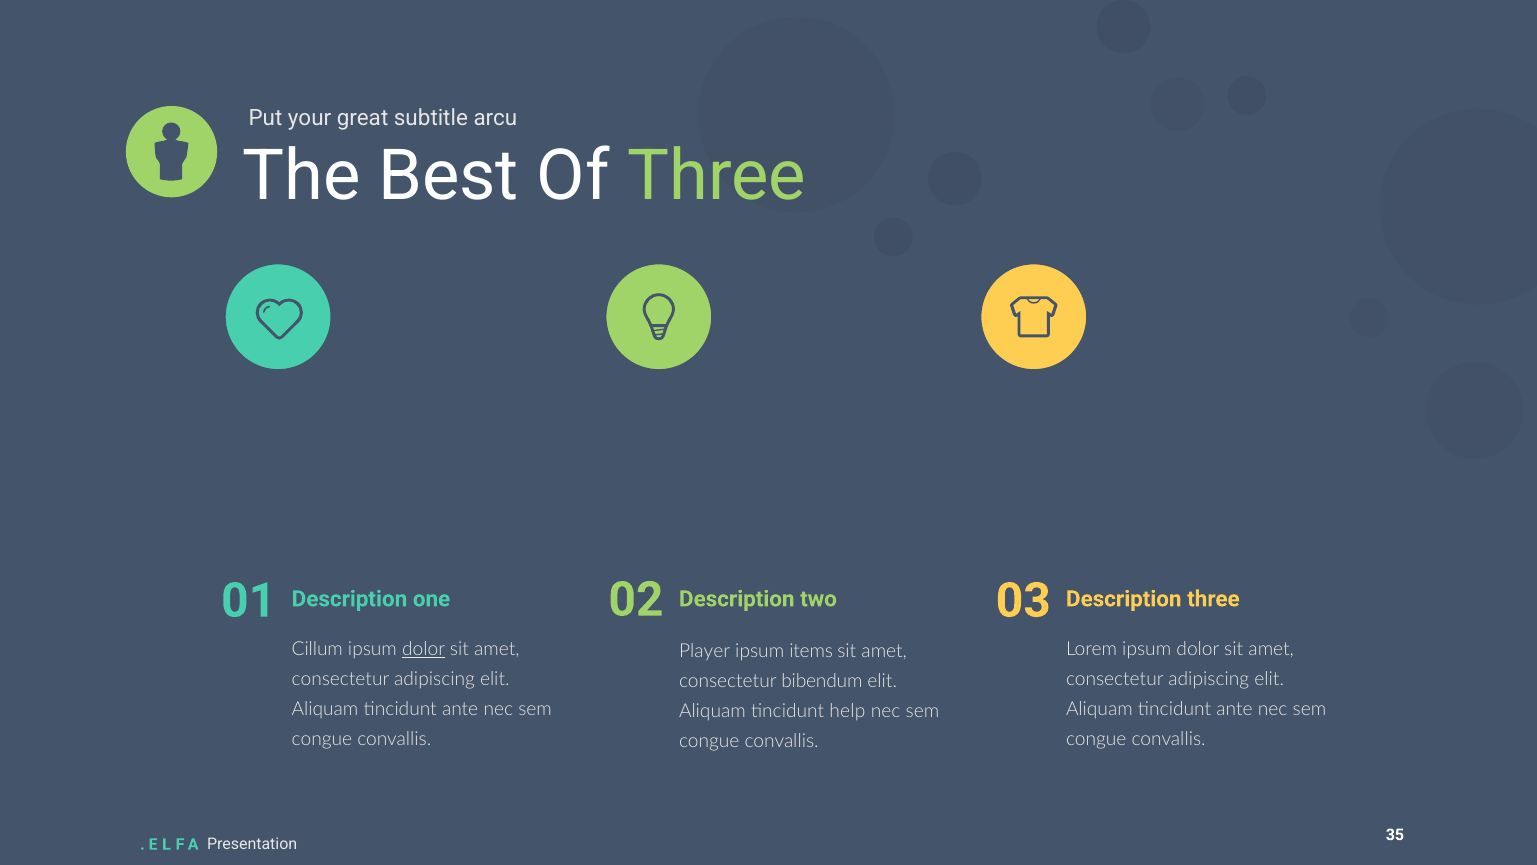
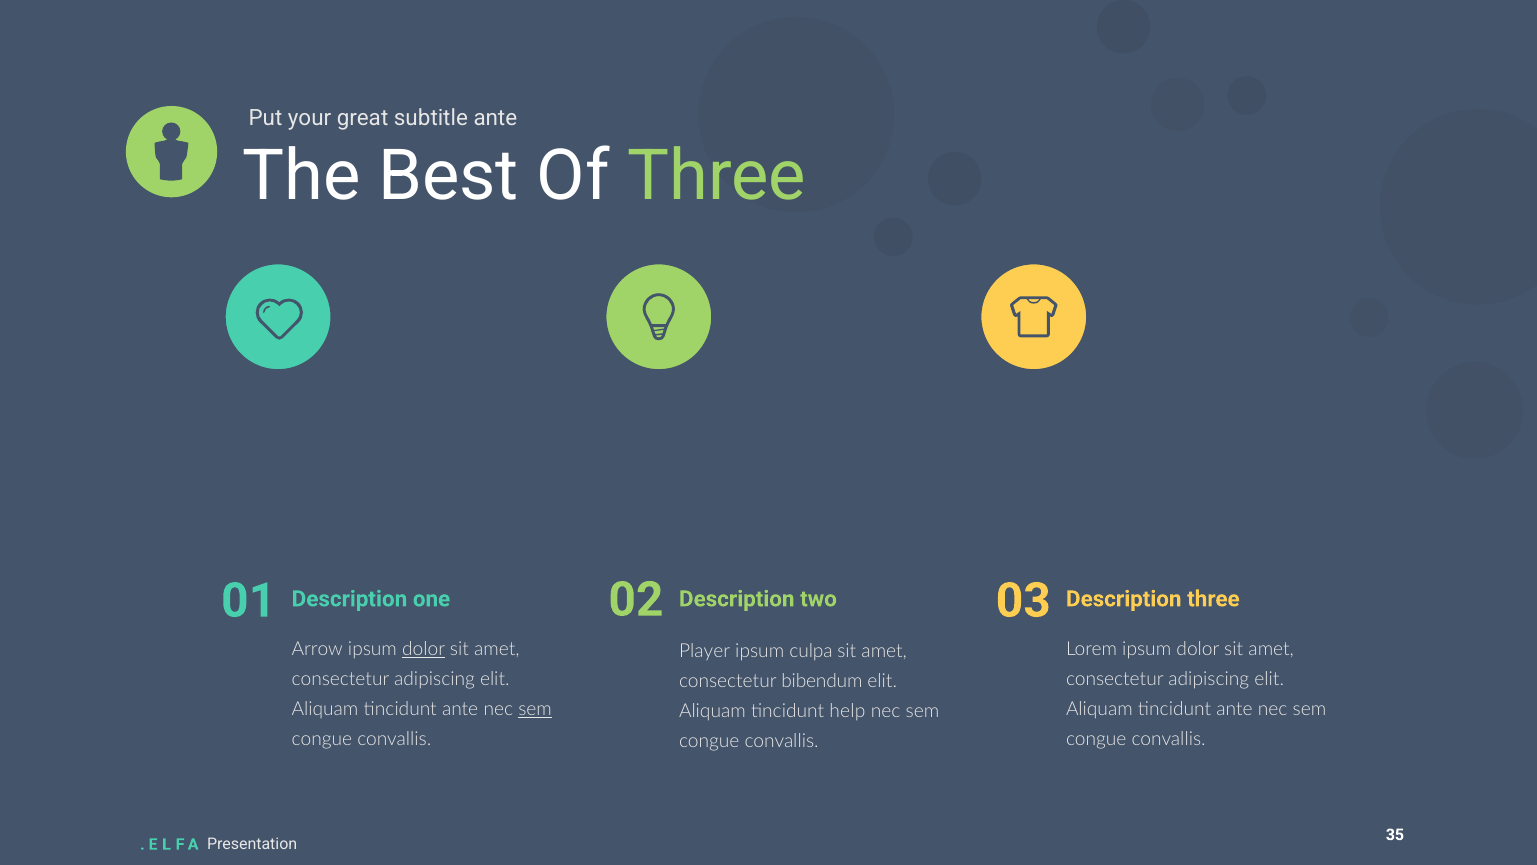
subtitle arcu: arcu -> ante (495, 118)
Cillum: Cillum -> Arrow (317, 649)
items: items -> culpa (811, 650)
sem underline: none -> present (535, 709)
